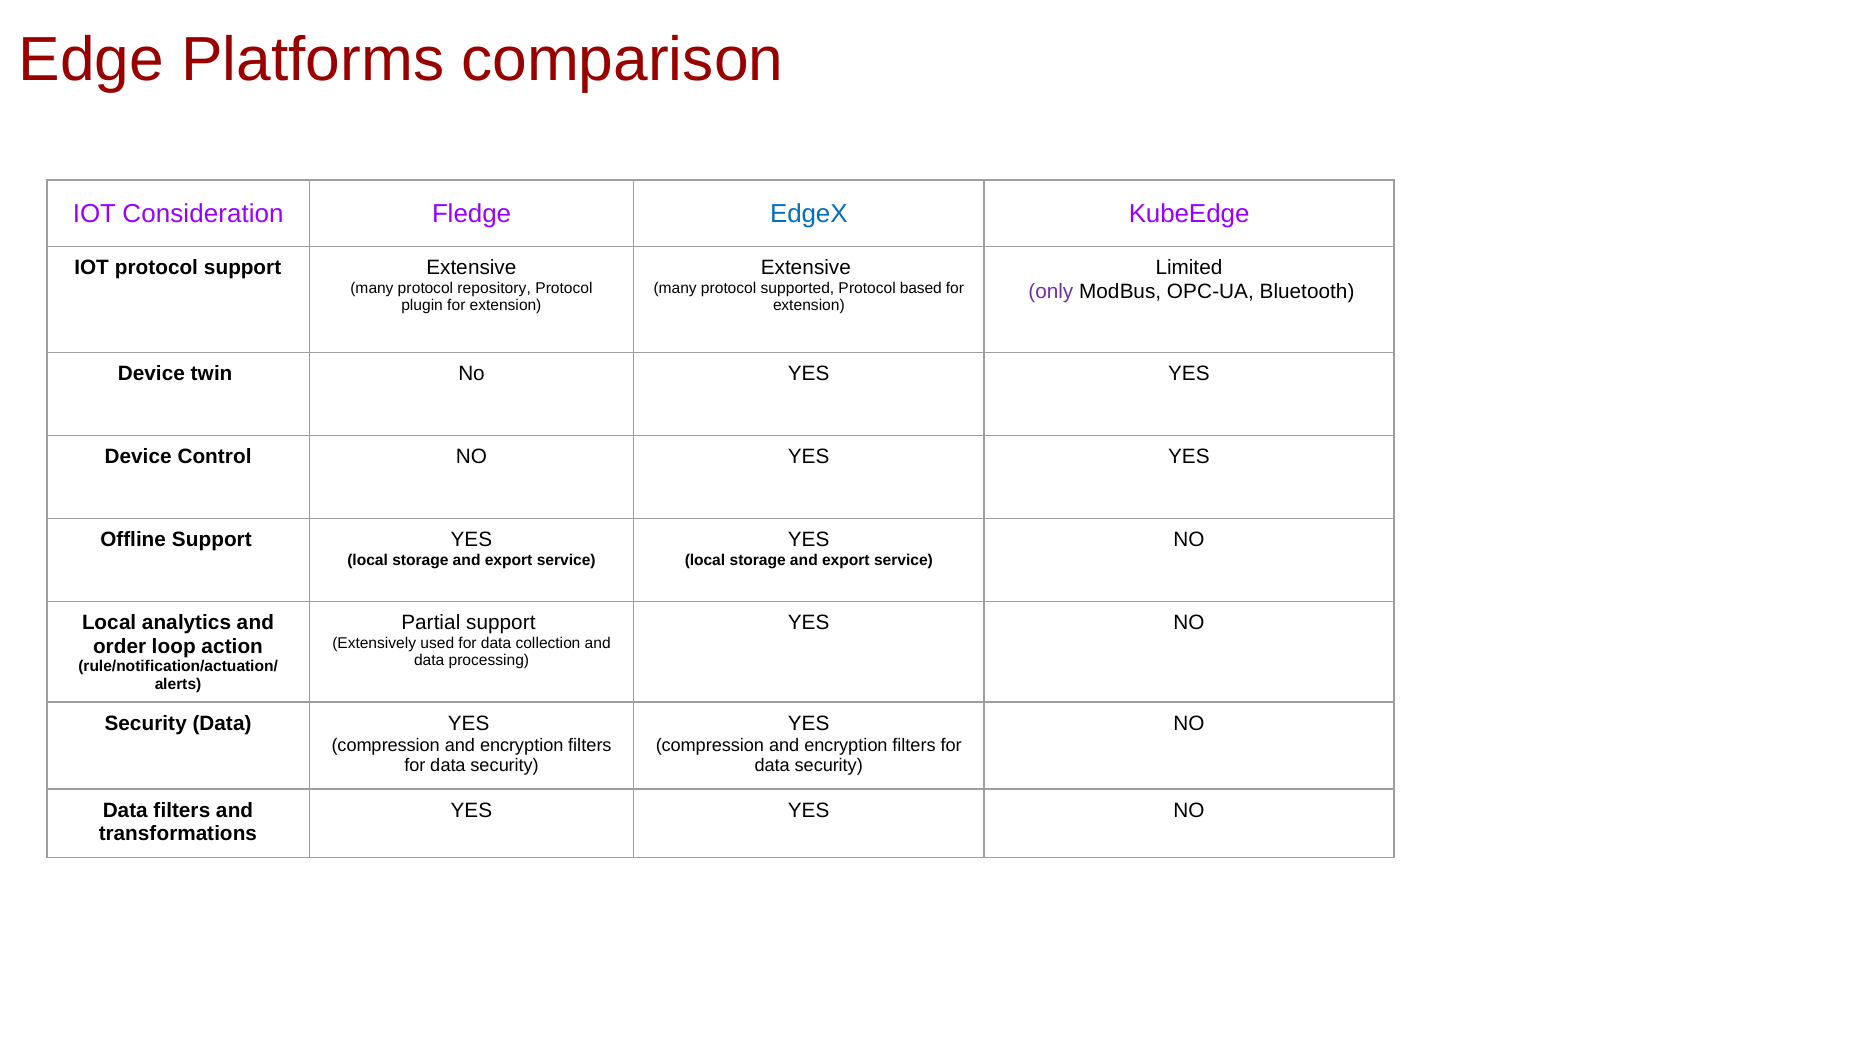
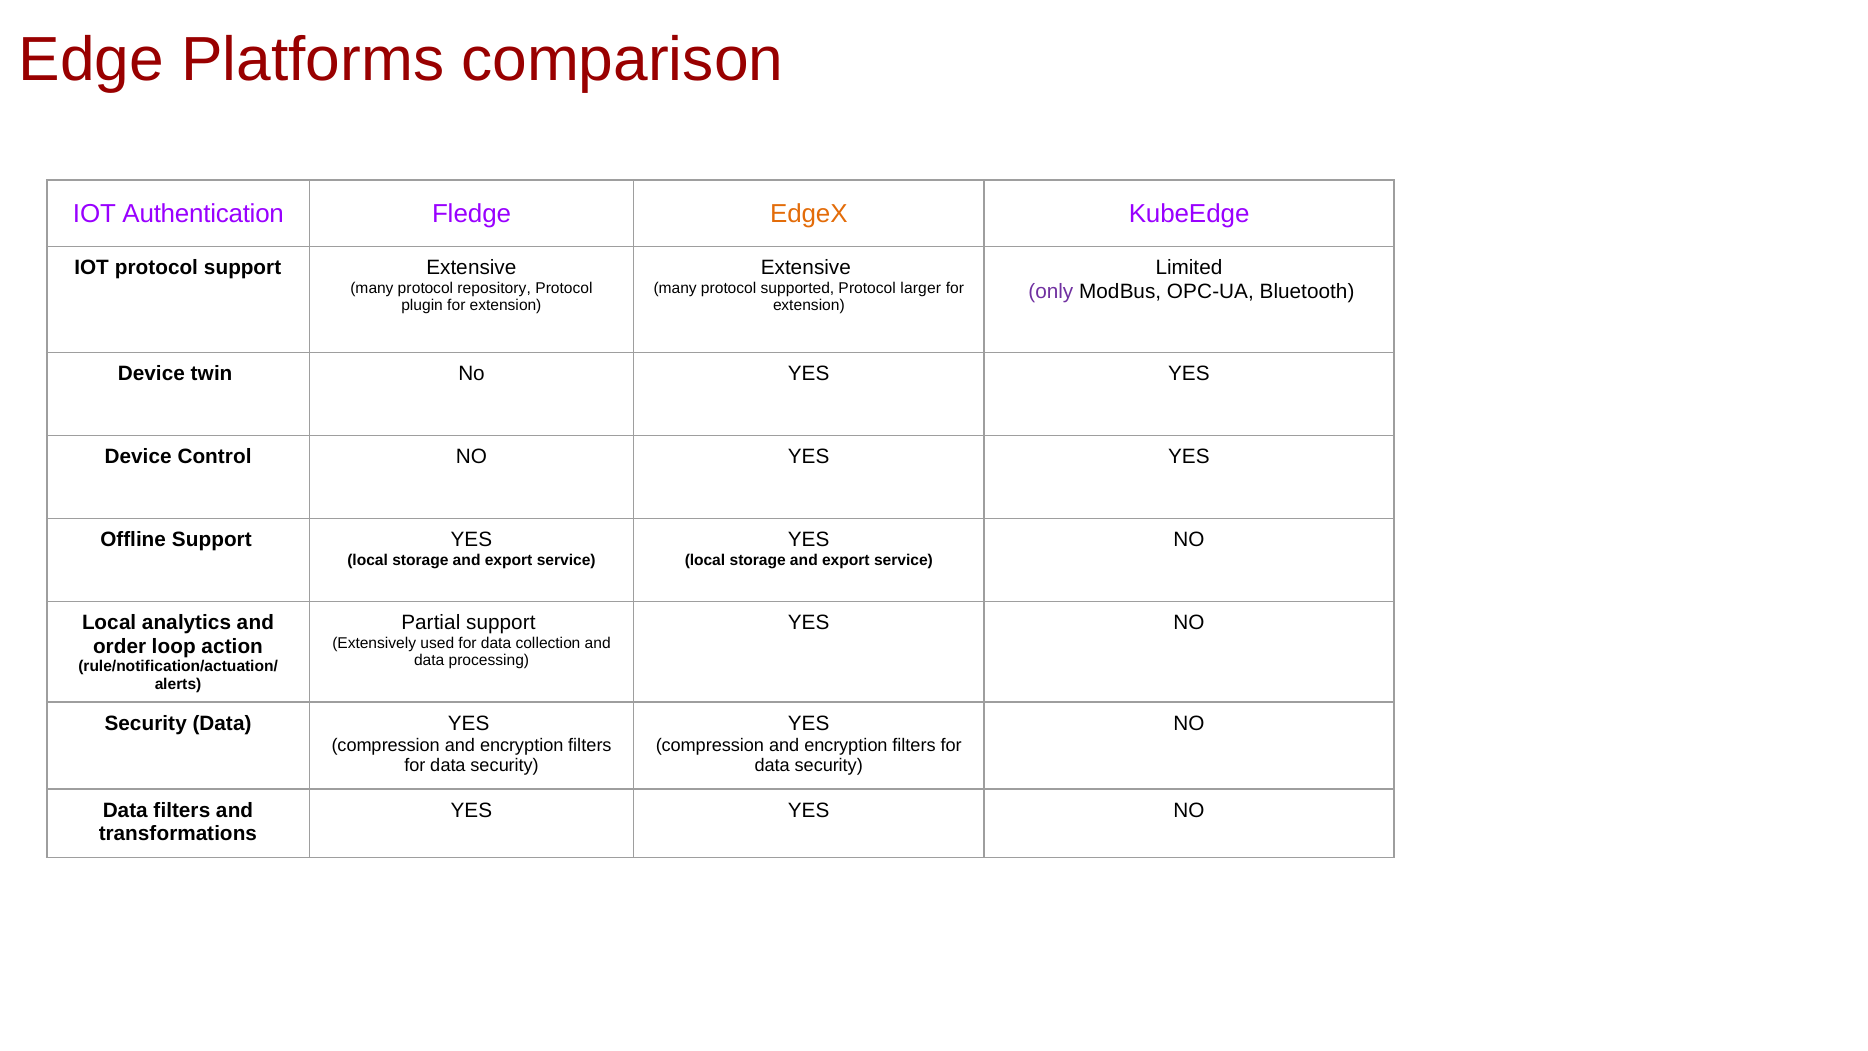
Consideration: Consideration -> Authentication (203, 214)
EdgeX colour: blue -> orange (809, 214)
based: based -> larger (921, 288)
